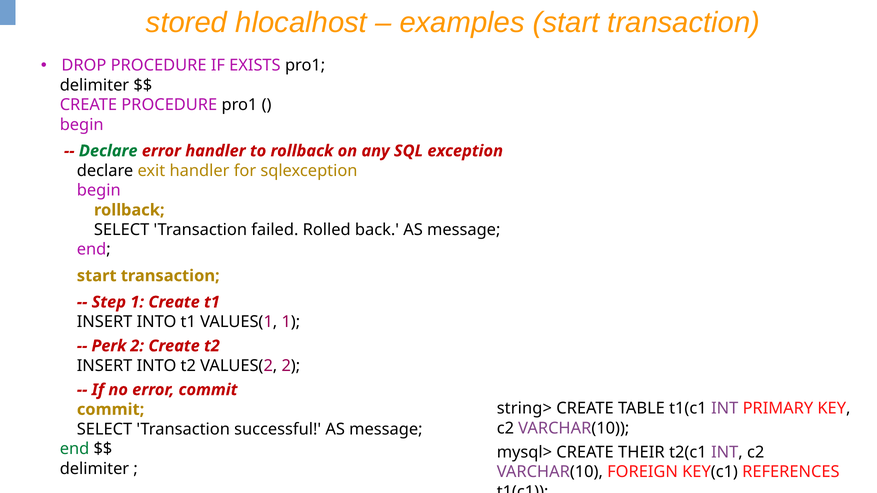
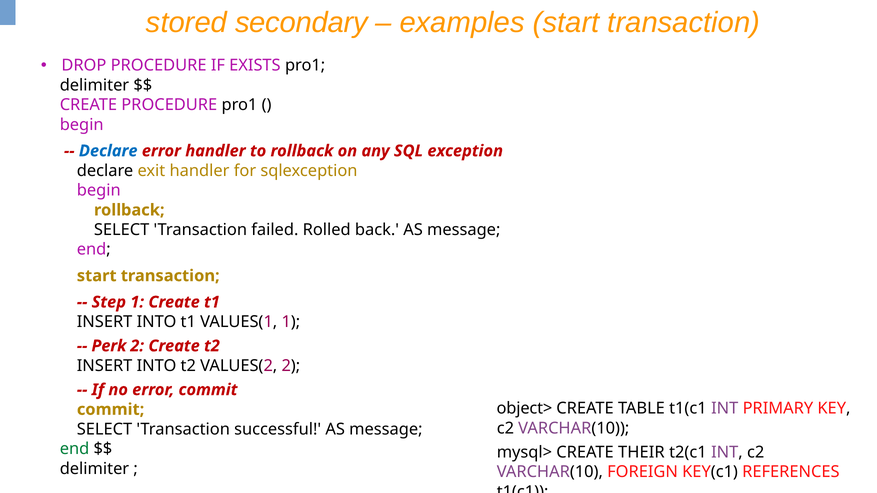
hlocalhost: hlocalhost -> secondary (301, 23)
Declare colour: green -> blue (108, 151)
string>: string> -> object> (524, 409)
